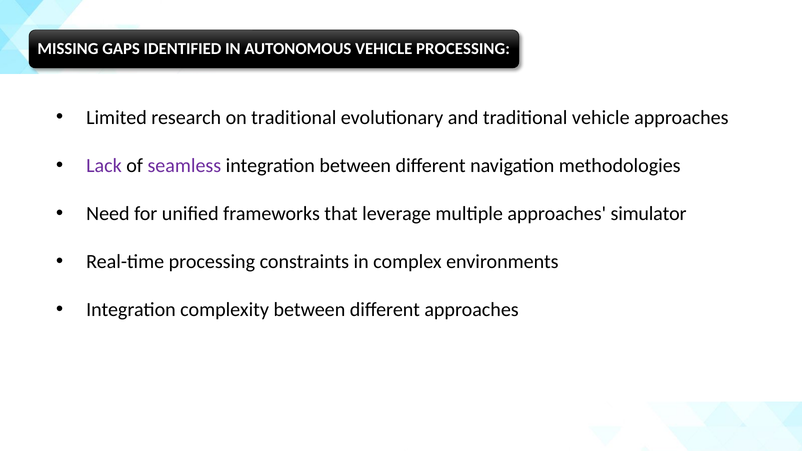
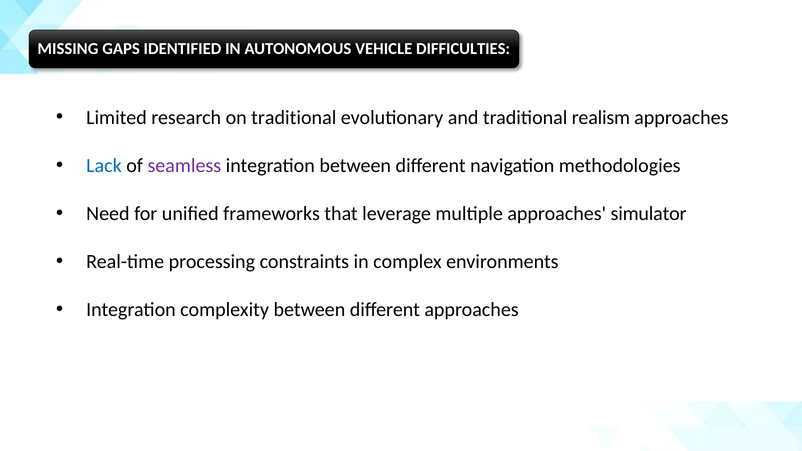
PROCESSING: PROCESSING -> DIFFICULTIES (463, 49)
traditional vehicle: vehicle -> realism (601, 117)
Lack colour: purple -> blue (104, 166)
